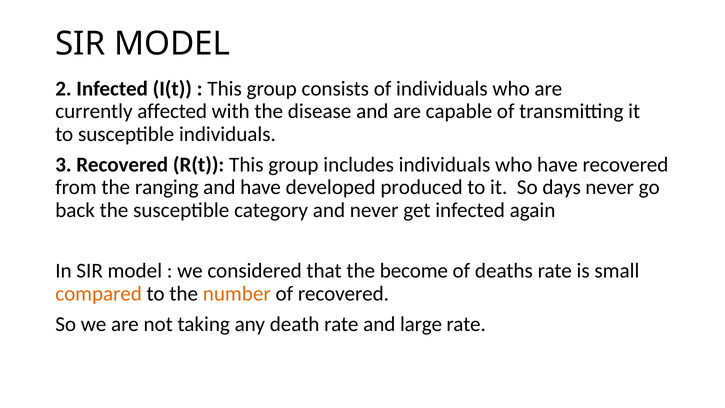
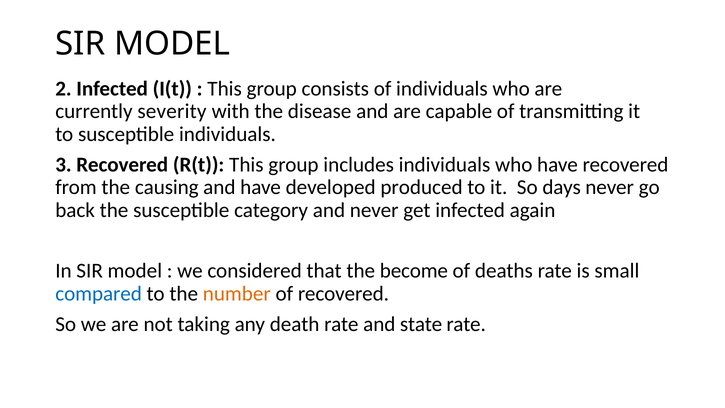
affected: affected -> severity (172, 111)
ranging: ranging -> causing (167, 187)
compared colour: orange -> blue (99, 294)
large: large -> state (421, 324)
